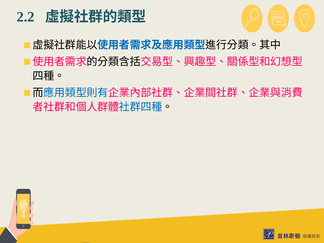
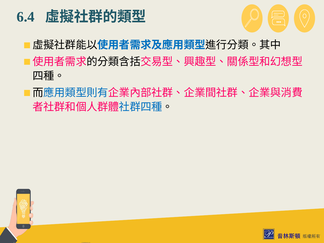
2.2: 2.2 -> 6.4 (26, 17)
